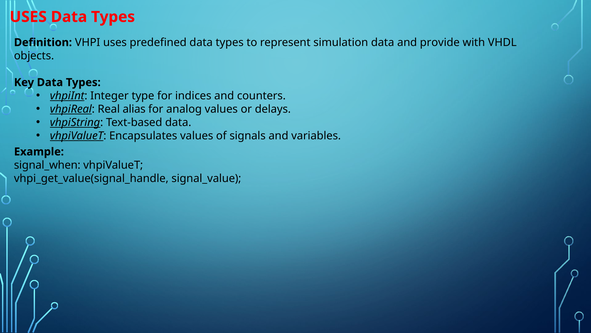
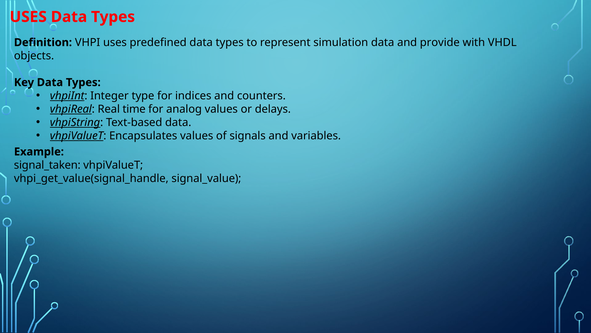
alias: alias -> time (134, 109)
signal_when: signal_when -> signal_taken (47, 165)
